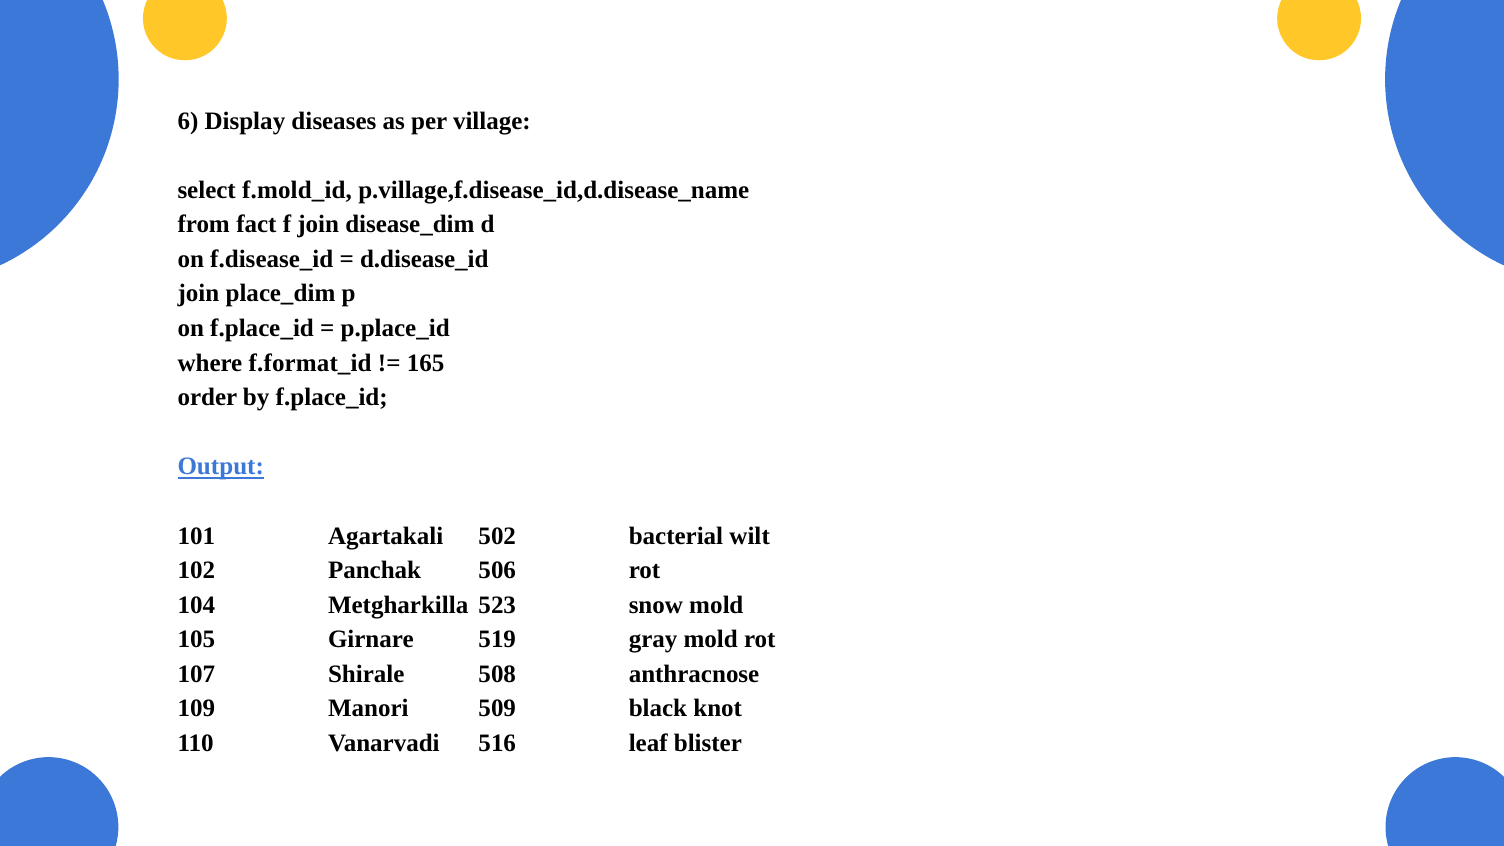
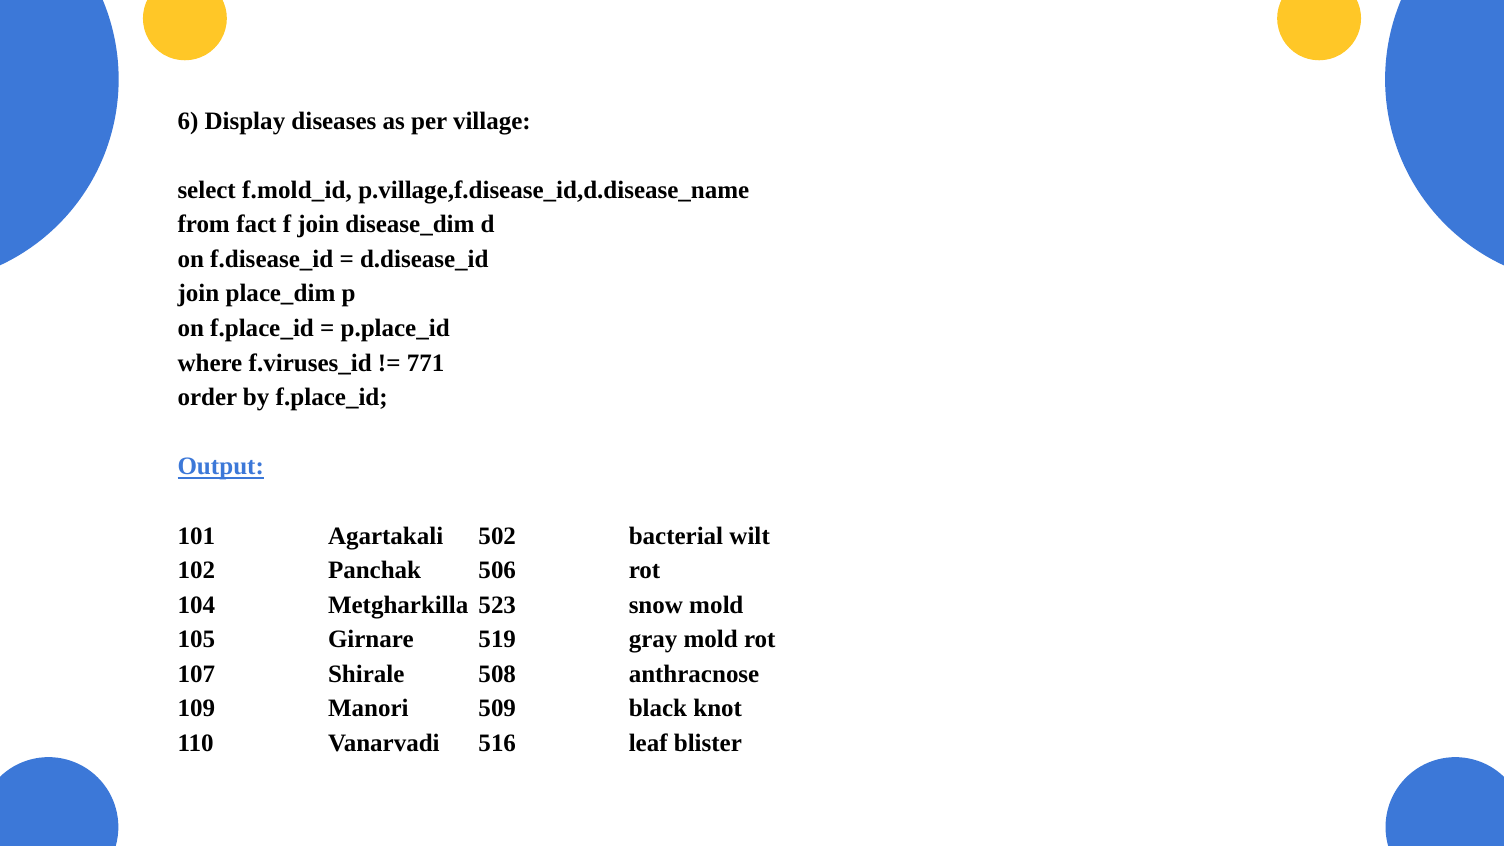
f.format_id: f.format_id -> f.viruses_id (310, 363)
165: 165 -> 771 (426, 363)
